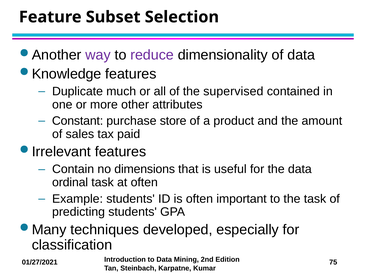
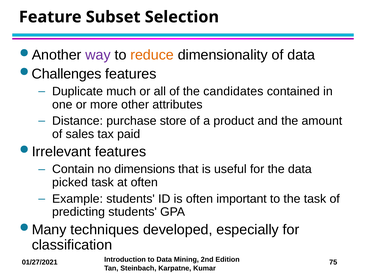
reduce colour: purple -> orange (152, 55)
Knowledge: Knowledge -> Challenges (67, 74)
supervised: supervised -> candidates (233, 92)
Constant: Constant -> Distance (78, 121)
ordinal: ordinal -> picked (70, 183)
